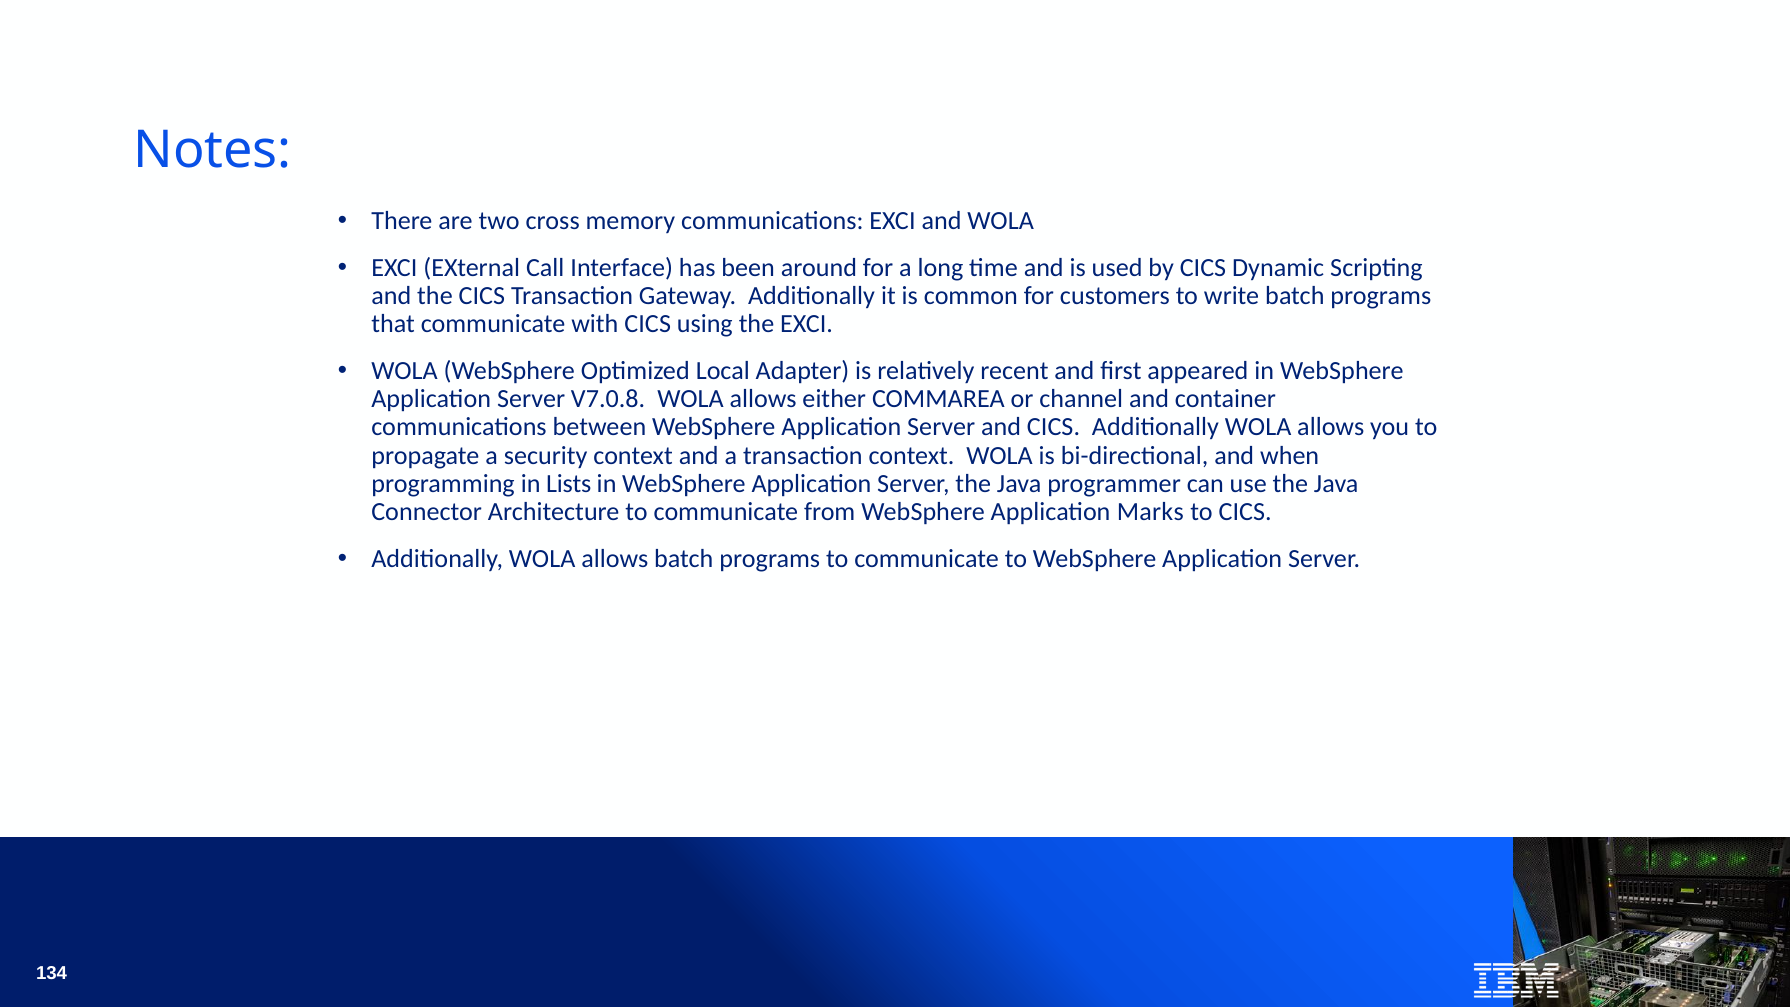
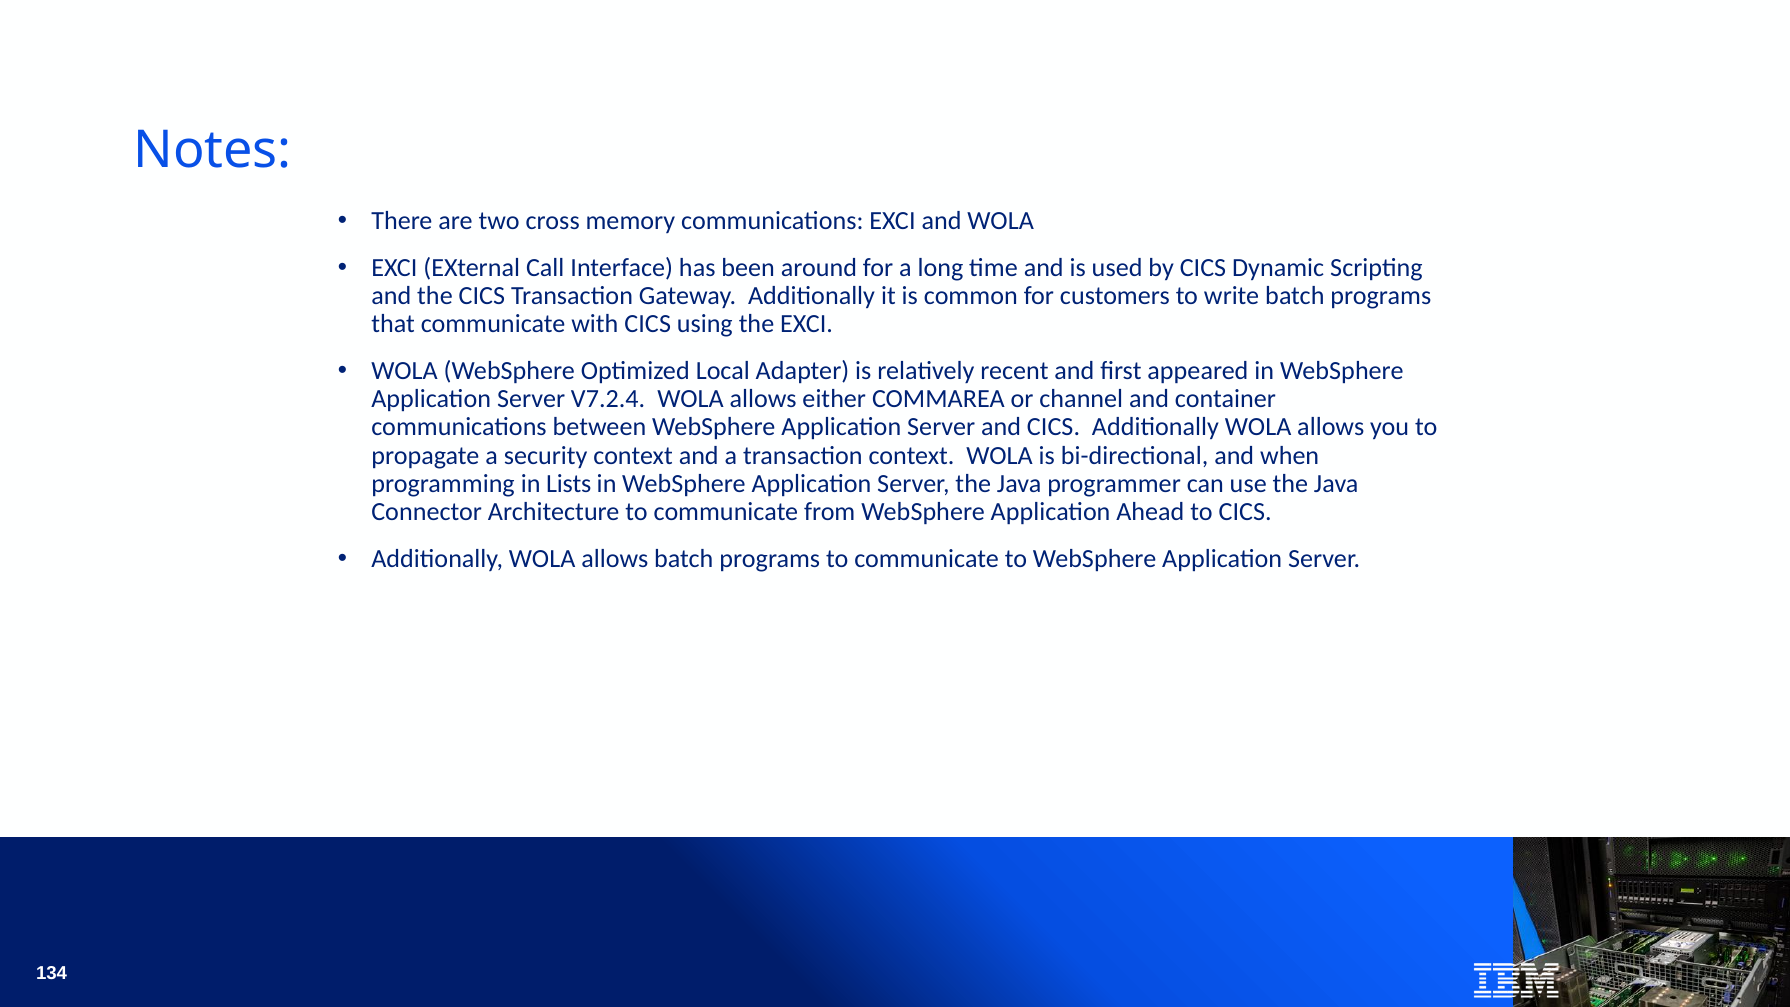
V7.0.8: V7.0.8 -> V7.2.4 (608, 399)
Marks: Marks -> Ahead (1150, 512)
